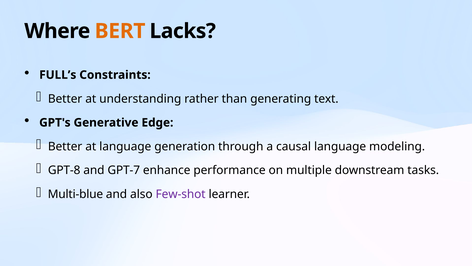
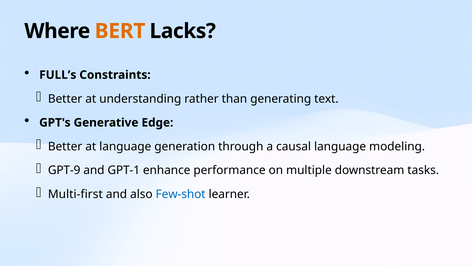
GPT-8: GPT-8 -> GPT-9 (64, 170)
GPT-7: GPT-7 -> GPT-1 (124, 170)
Multi-blue: Multi-blue -> Multi-first (75, 194)
Few-shot colour: purple -> blue (181, 194)
